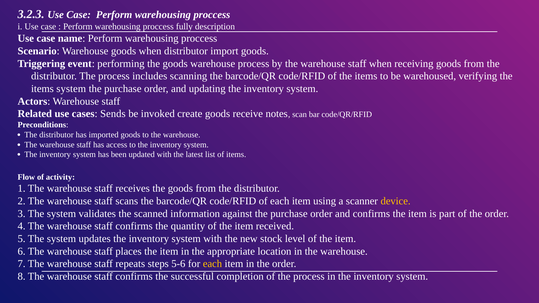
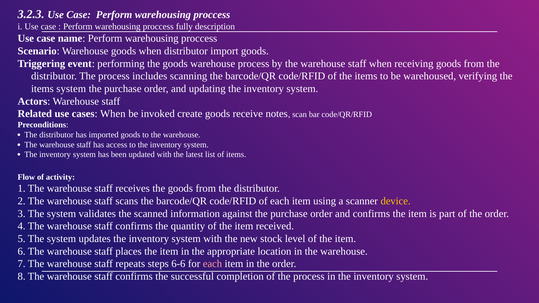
cases Sends: Sends -> When (113, 114)
5-6: 5-6 -> 6-6 (178, 264)
each colour: yellow -> pink (212, 264)
